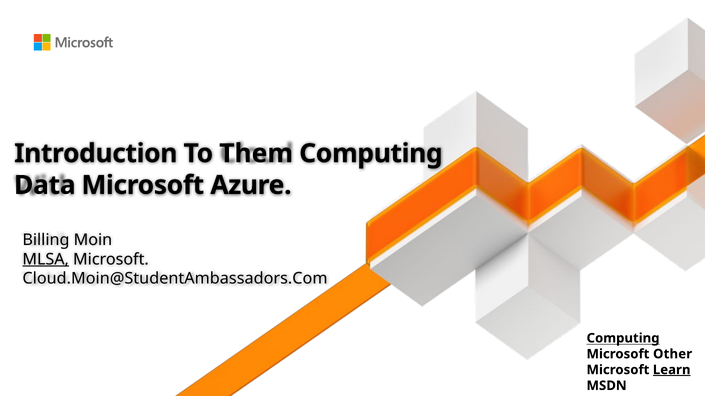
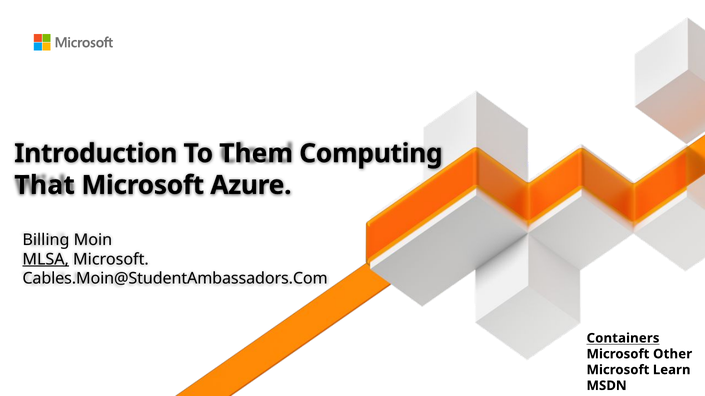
Data: Data -> That (45, 185)
Cloud.Moin@StudentAmbassadors.Com: Cloud.Moin@StudentAmbassadors.Com -> Cables.Moin@StudentAmbassadors.Com (175, 279)
Computing: Computing -> Containers (623, 339)
Learn underline: present -> none (672, 370)
